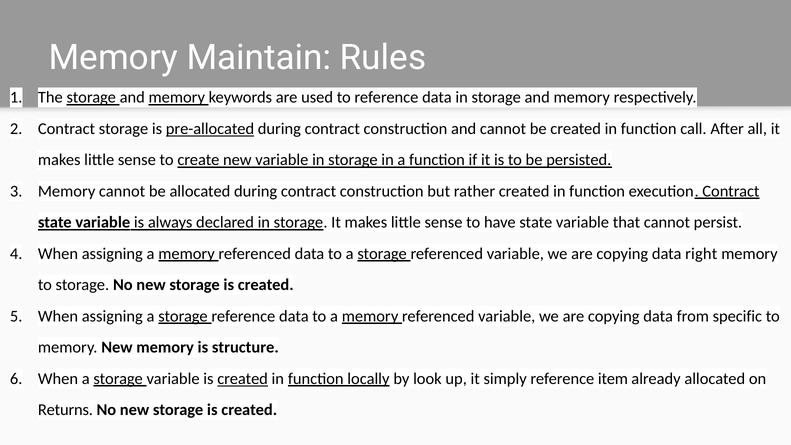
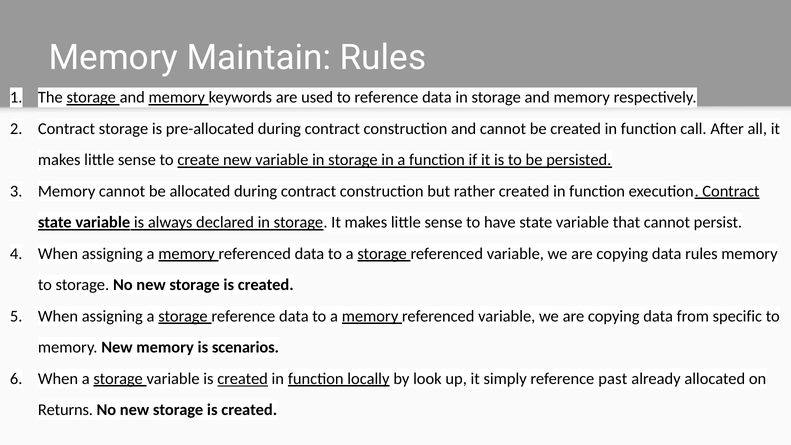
pre-allocated underline: present -> none (210, 129)
data right: right -> rules (701, 254)
structure: structure -> scenarios (245, 347)
item: item -> past (613, 379)
